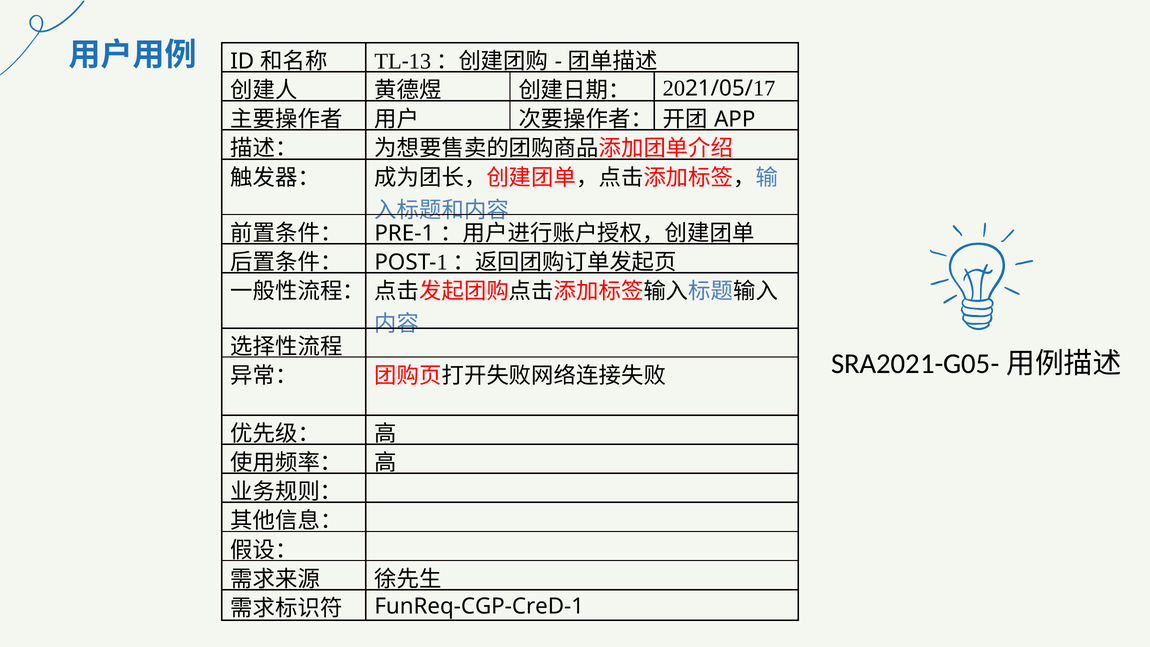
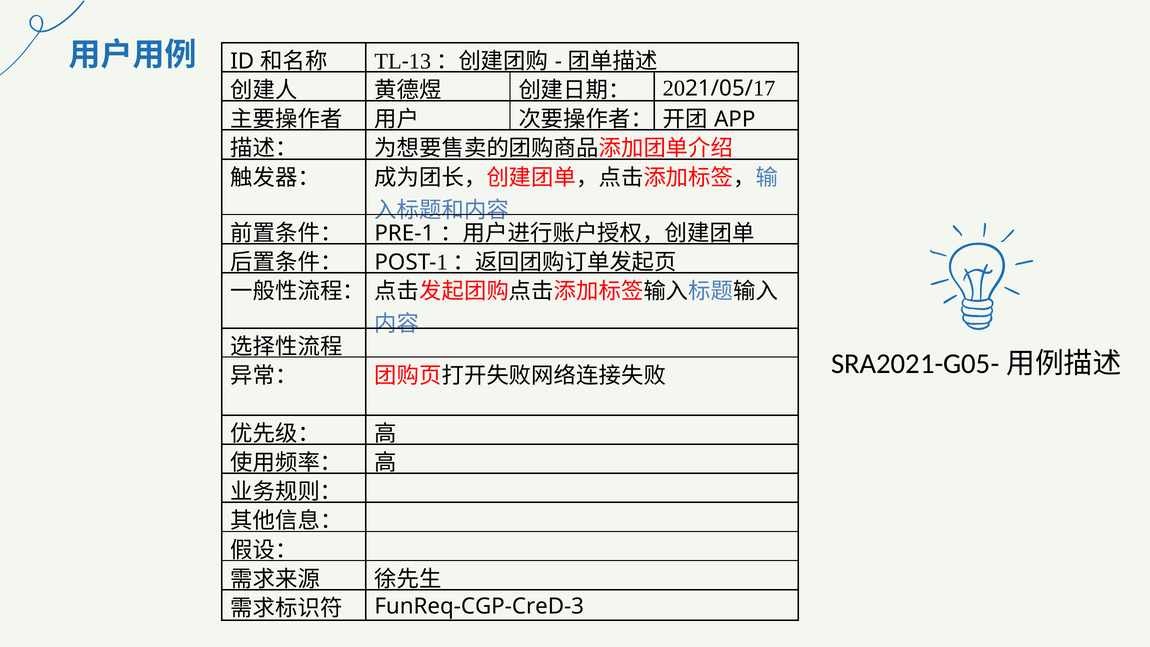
FunReq-CGP-CreD-1: FunReq-CGP-CreD-1 -> FunReq-CGP-CreD-3 (479, 606)
